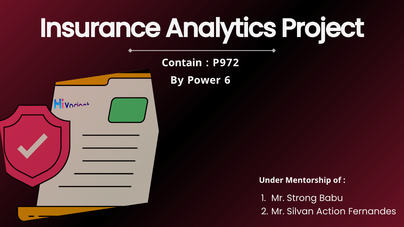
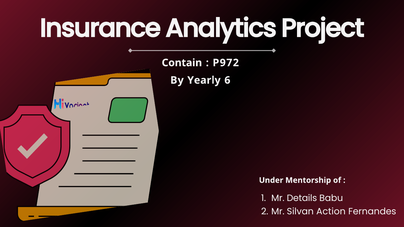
Power: Power -> Yearly (204, 80)
Strong: Strong -> Details (302, 198)
